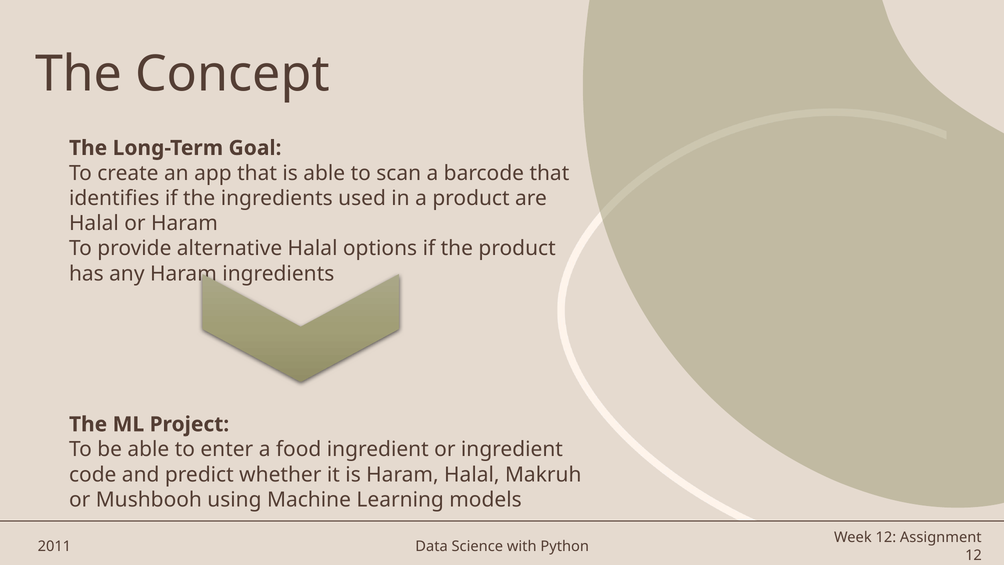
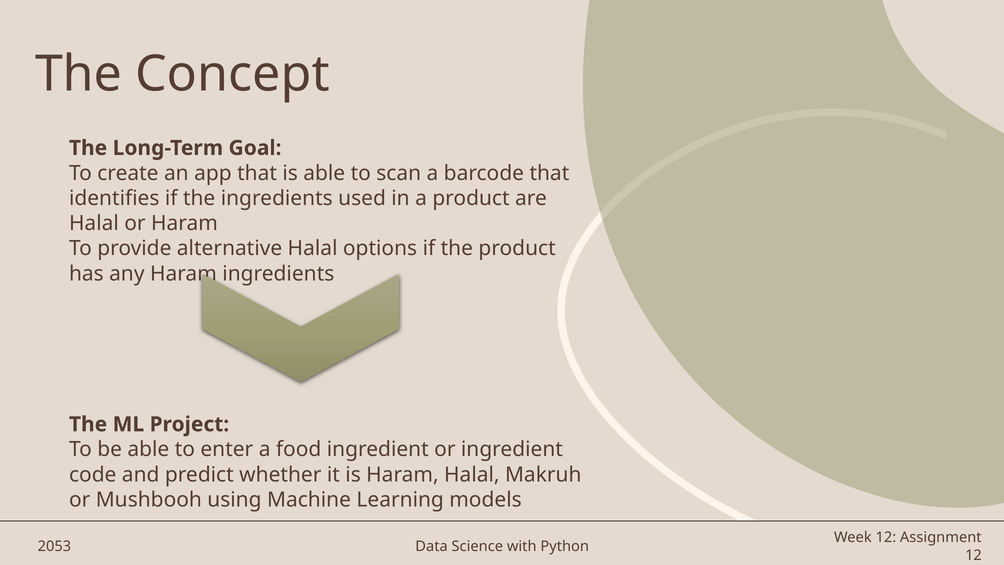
2011: 2011 -> 2053 (54, 546)
